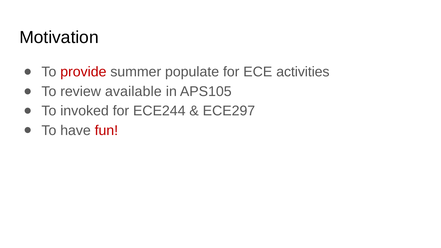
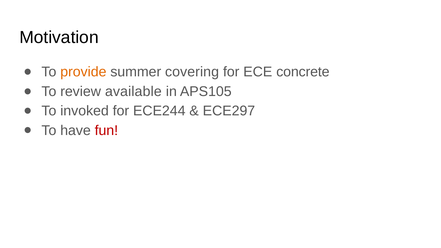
provide colour: red -> orange (83, 72)
populate: populate -> covering (192, 72)
activities: activities -> concrete (303, 72)
